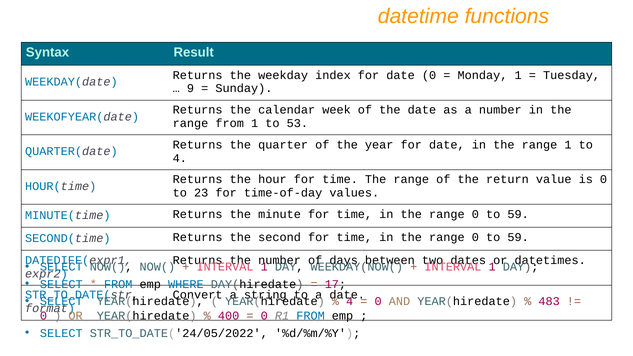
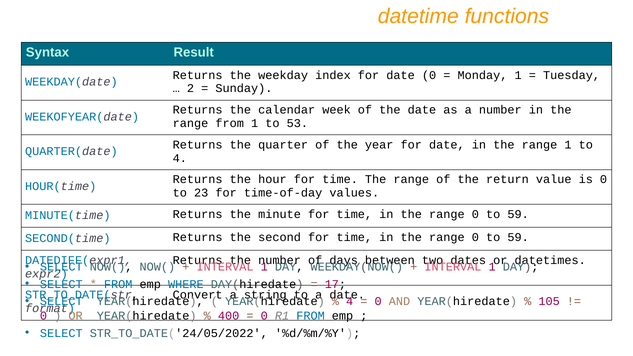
9: 9 -> 2 (191, 89)
483: 483 -> 105 (549, 302)
